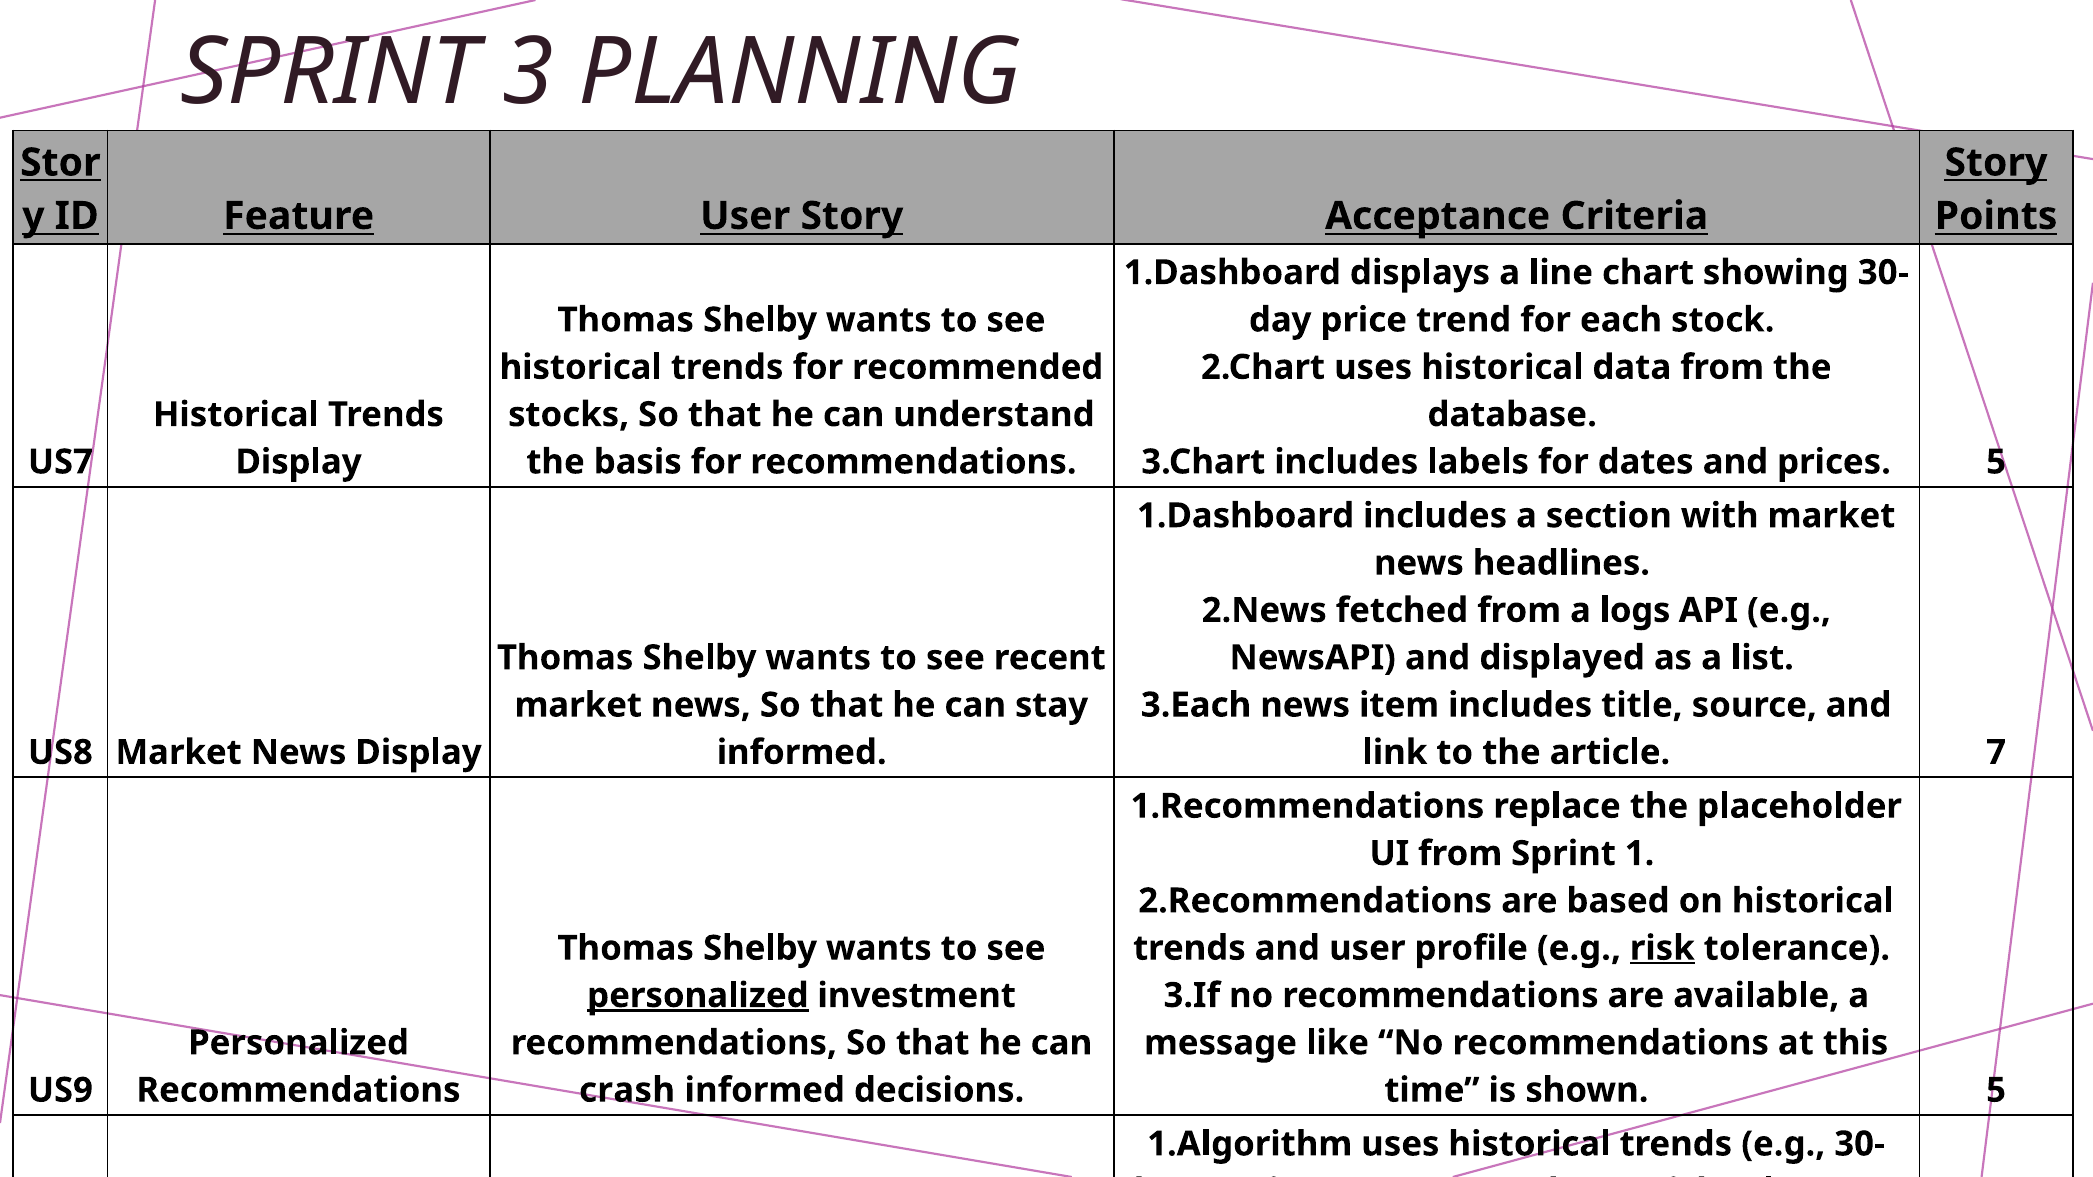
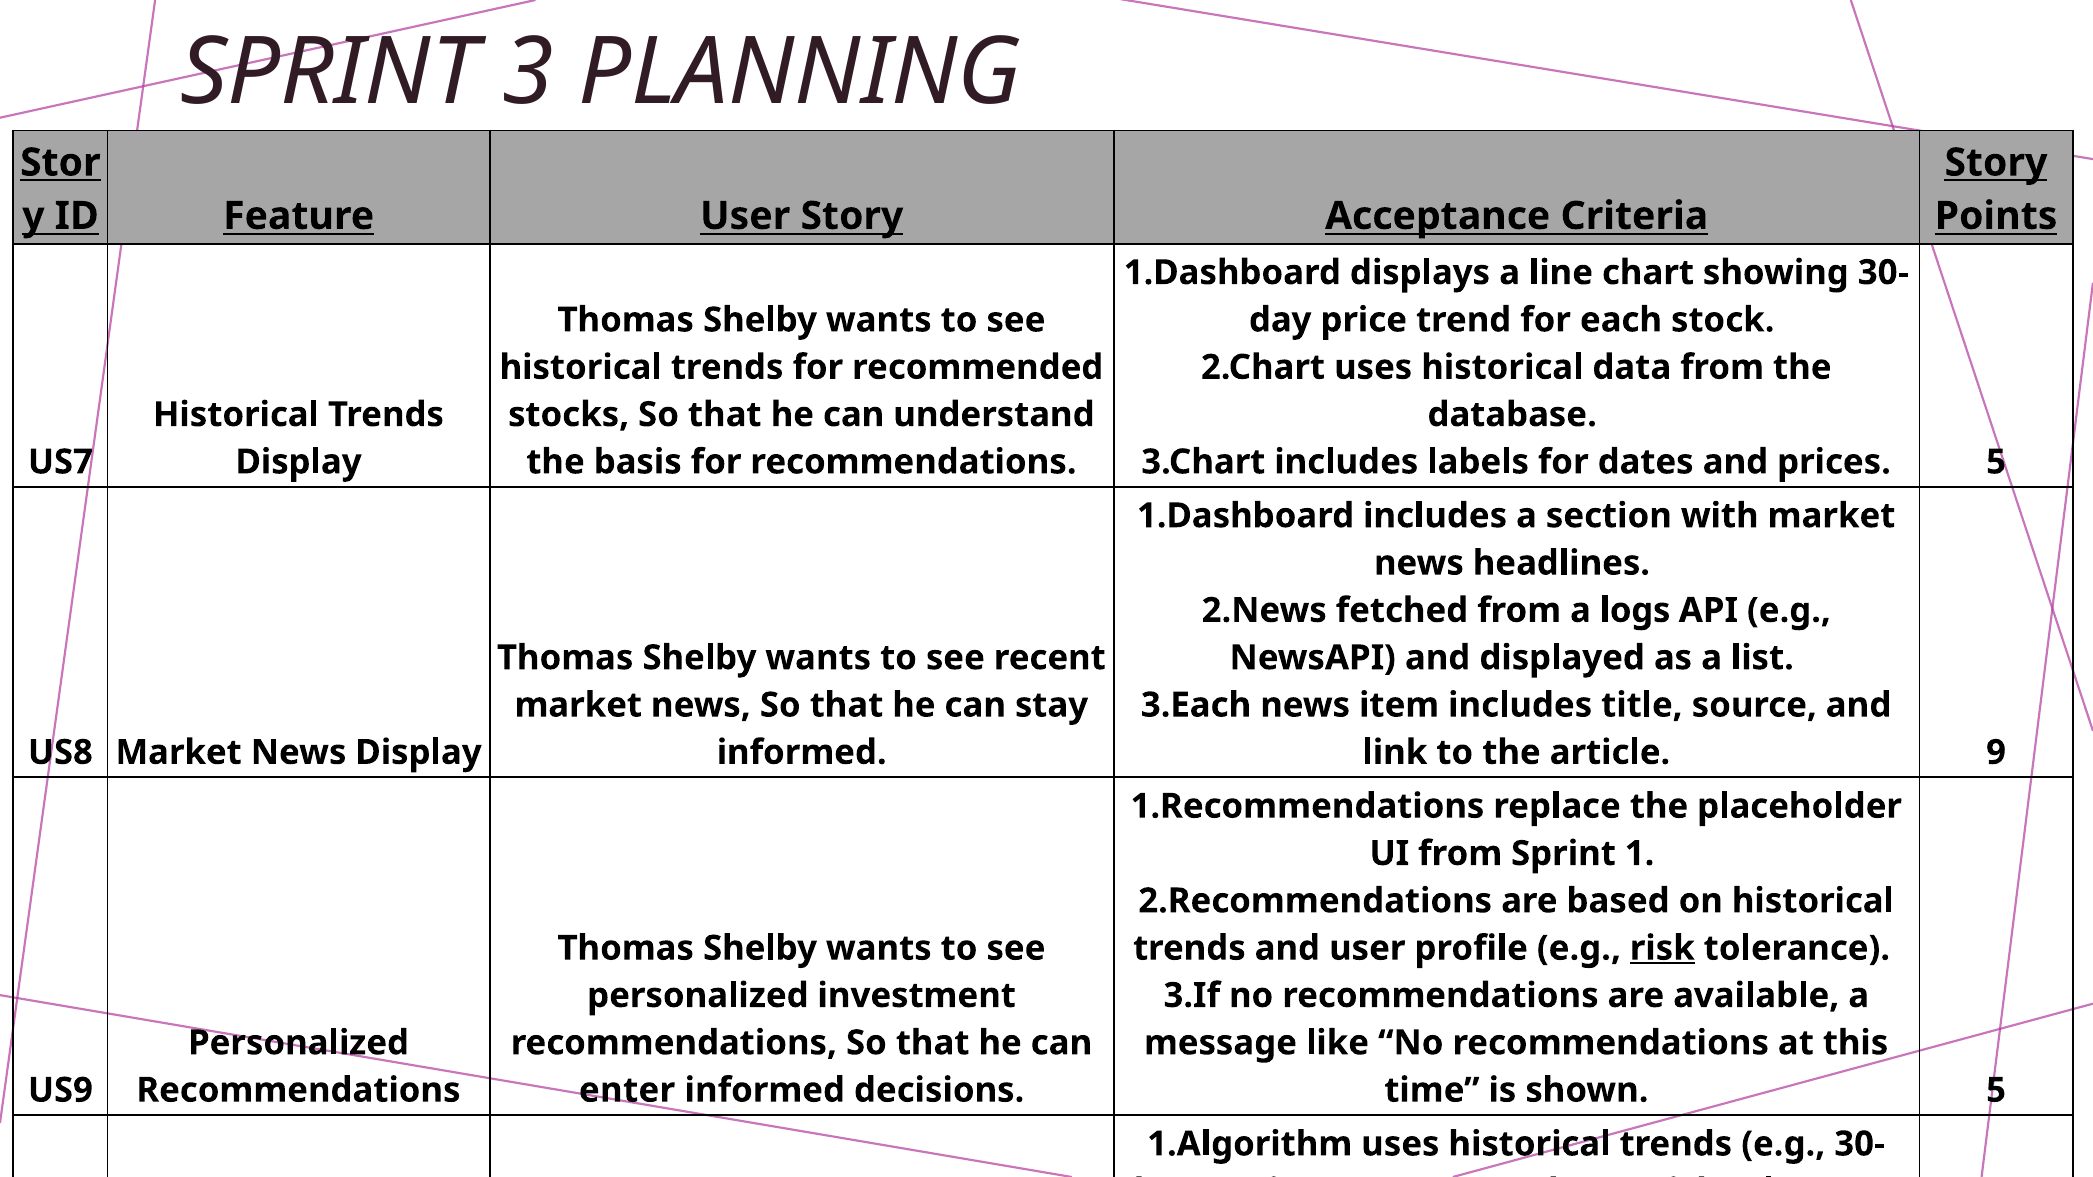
7: 7 -> 9 (1996, 753)
personalized underline: present -> none (698, 996)
crash: crash -> enter (627, 1090)
